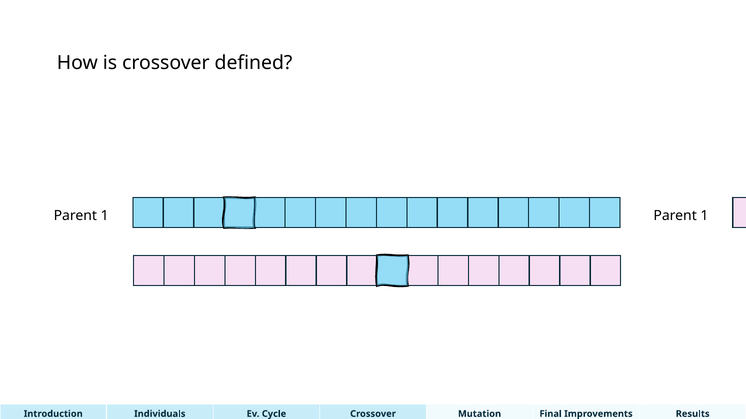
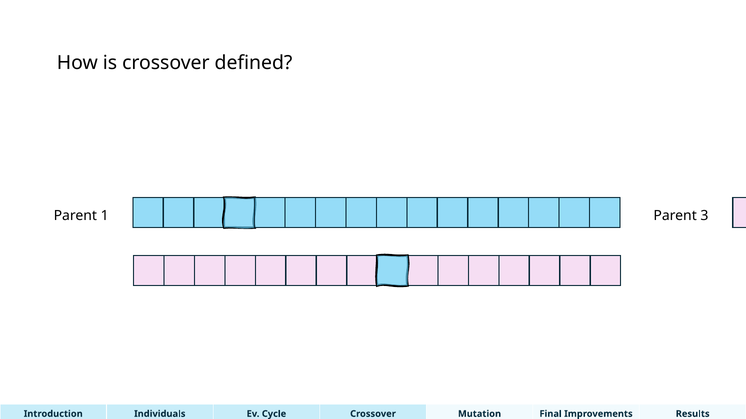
1 Parent 1: 1 -> 3 (704, 216)
